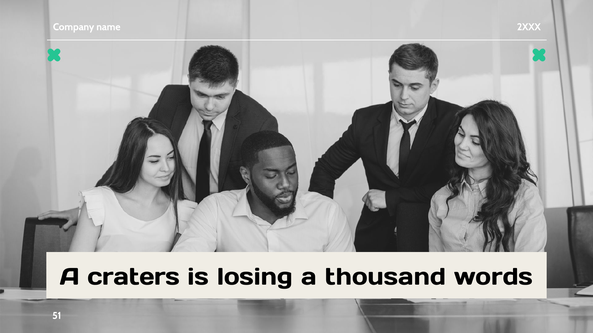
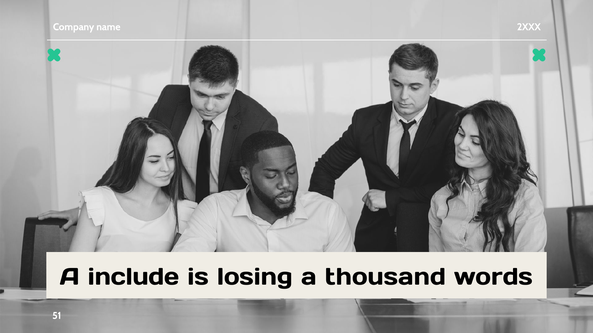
craters: craters -> include (134, 277)
